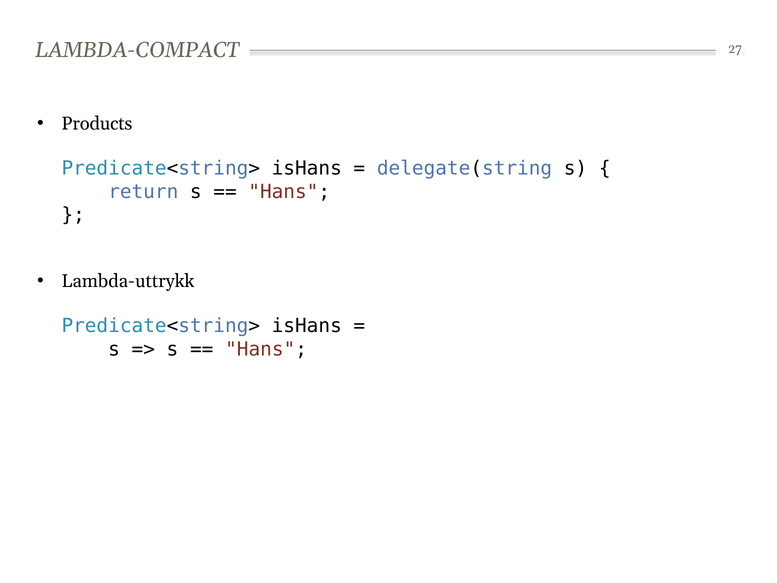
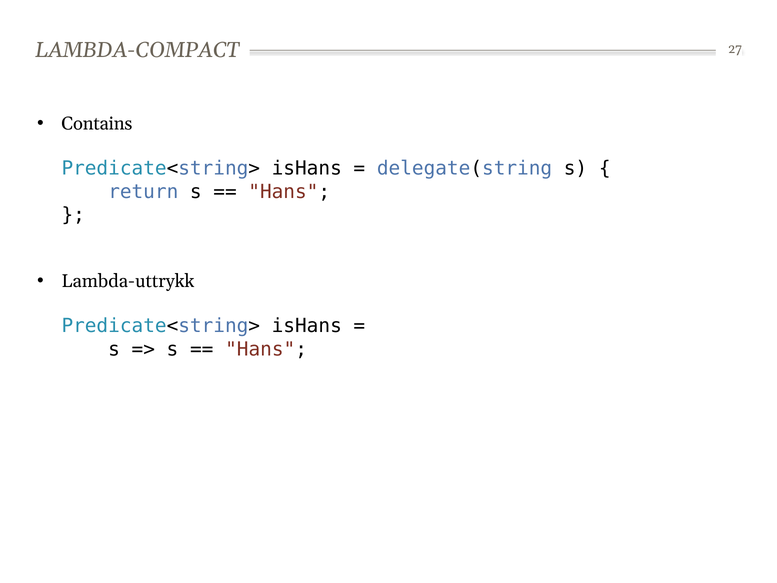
Products: Products -> Contains (97, 123)
